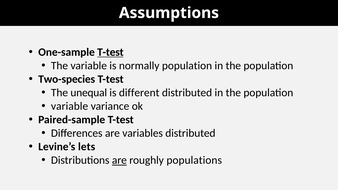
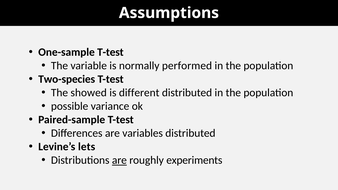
T-test underline: present -> none (110, 52)
normally population: population -> performed (187, 66)
unequal: unequal -> showed (89, 93)
variable: variable -> possible (70, 106)
populations: populations -> experiments (194, 160)
